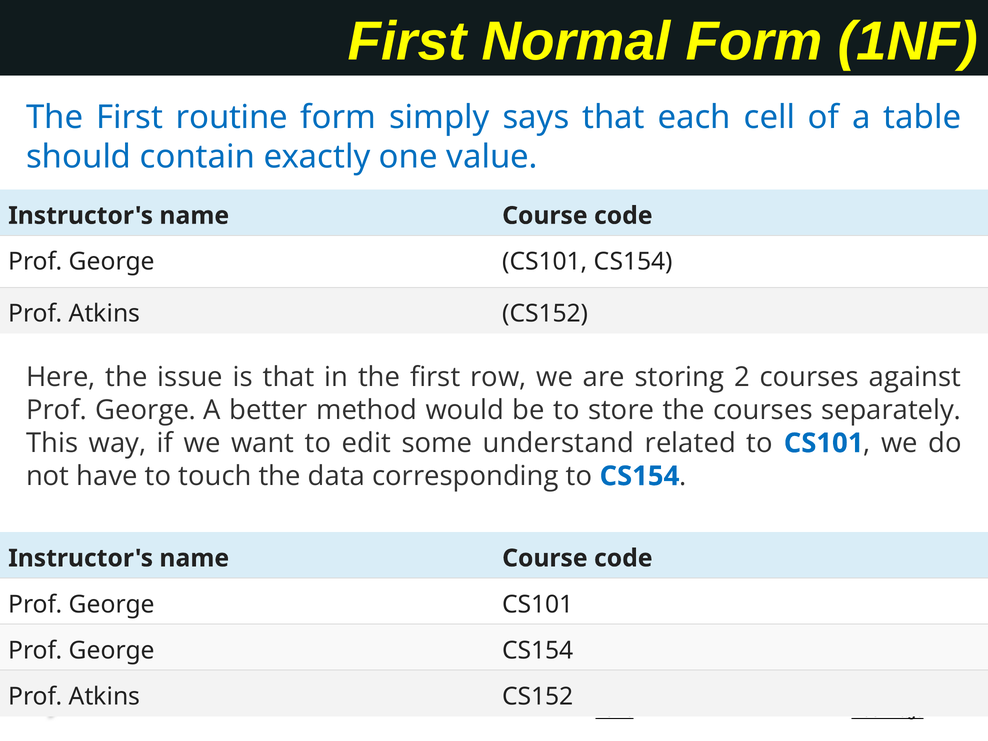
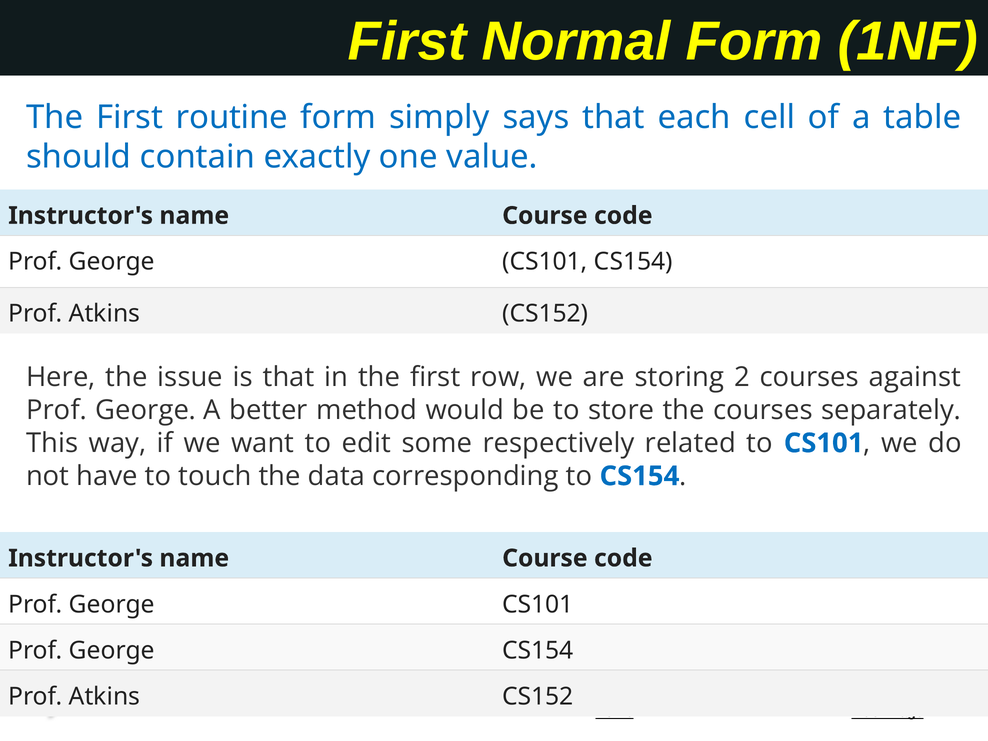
understand: understand -> respectively (558, 443)
